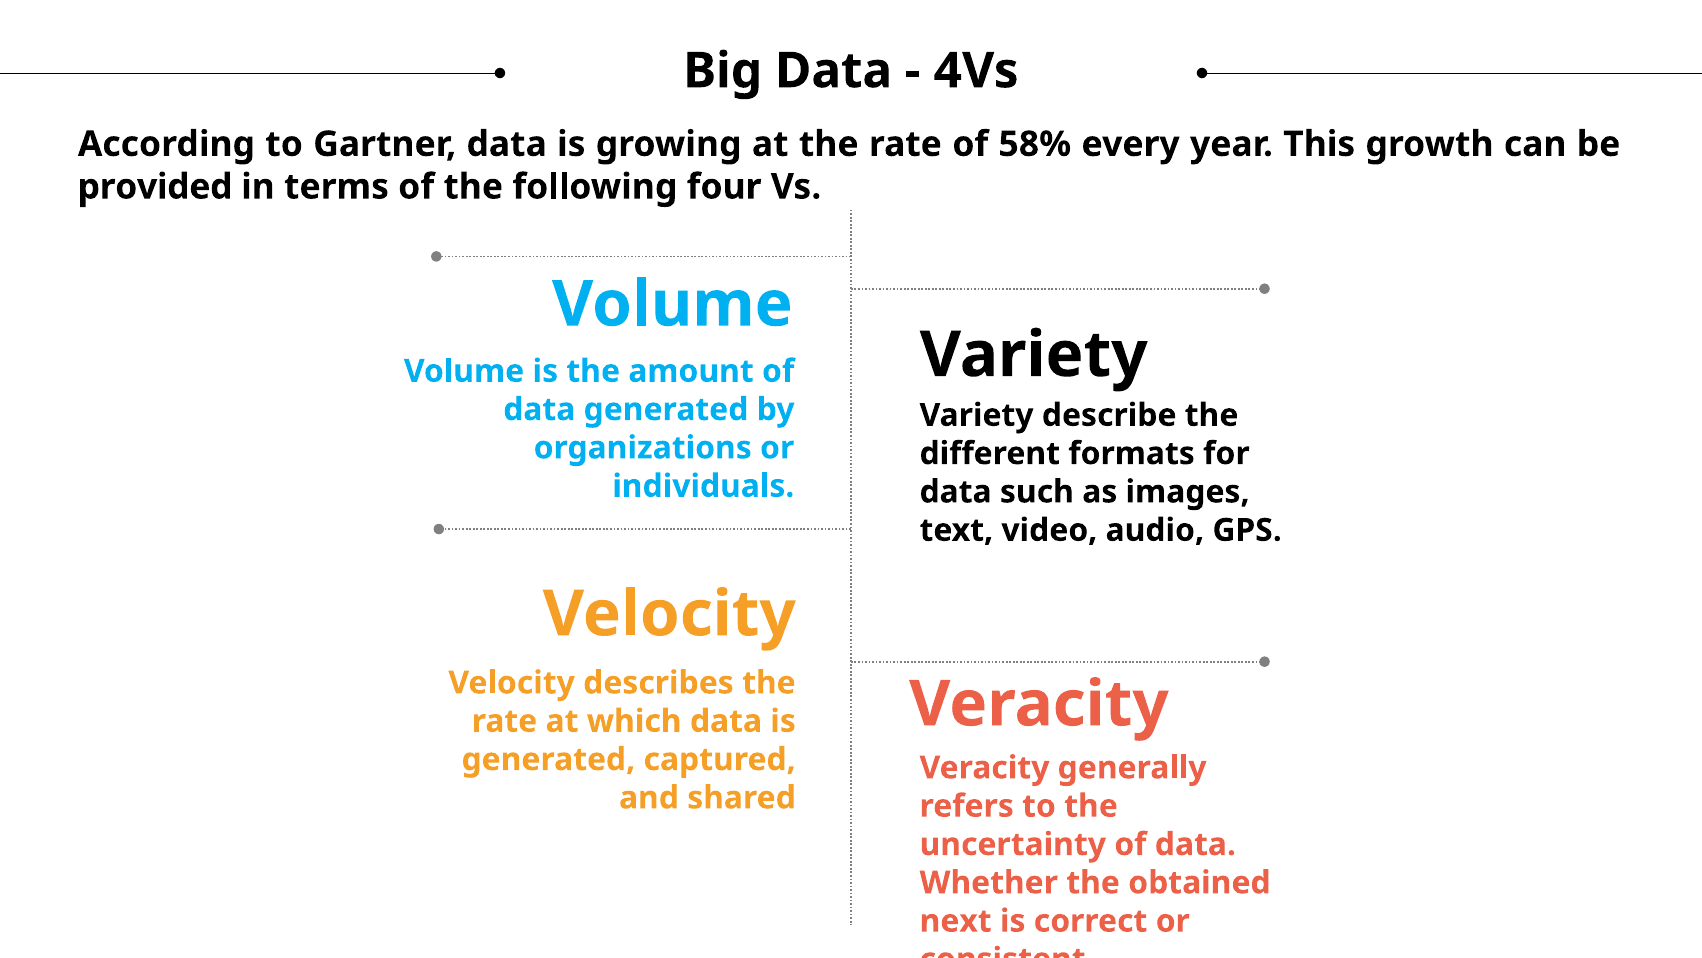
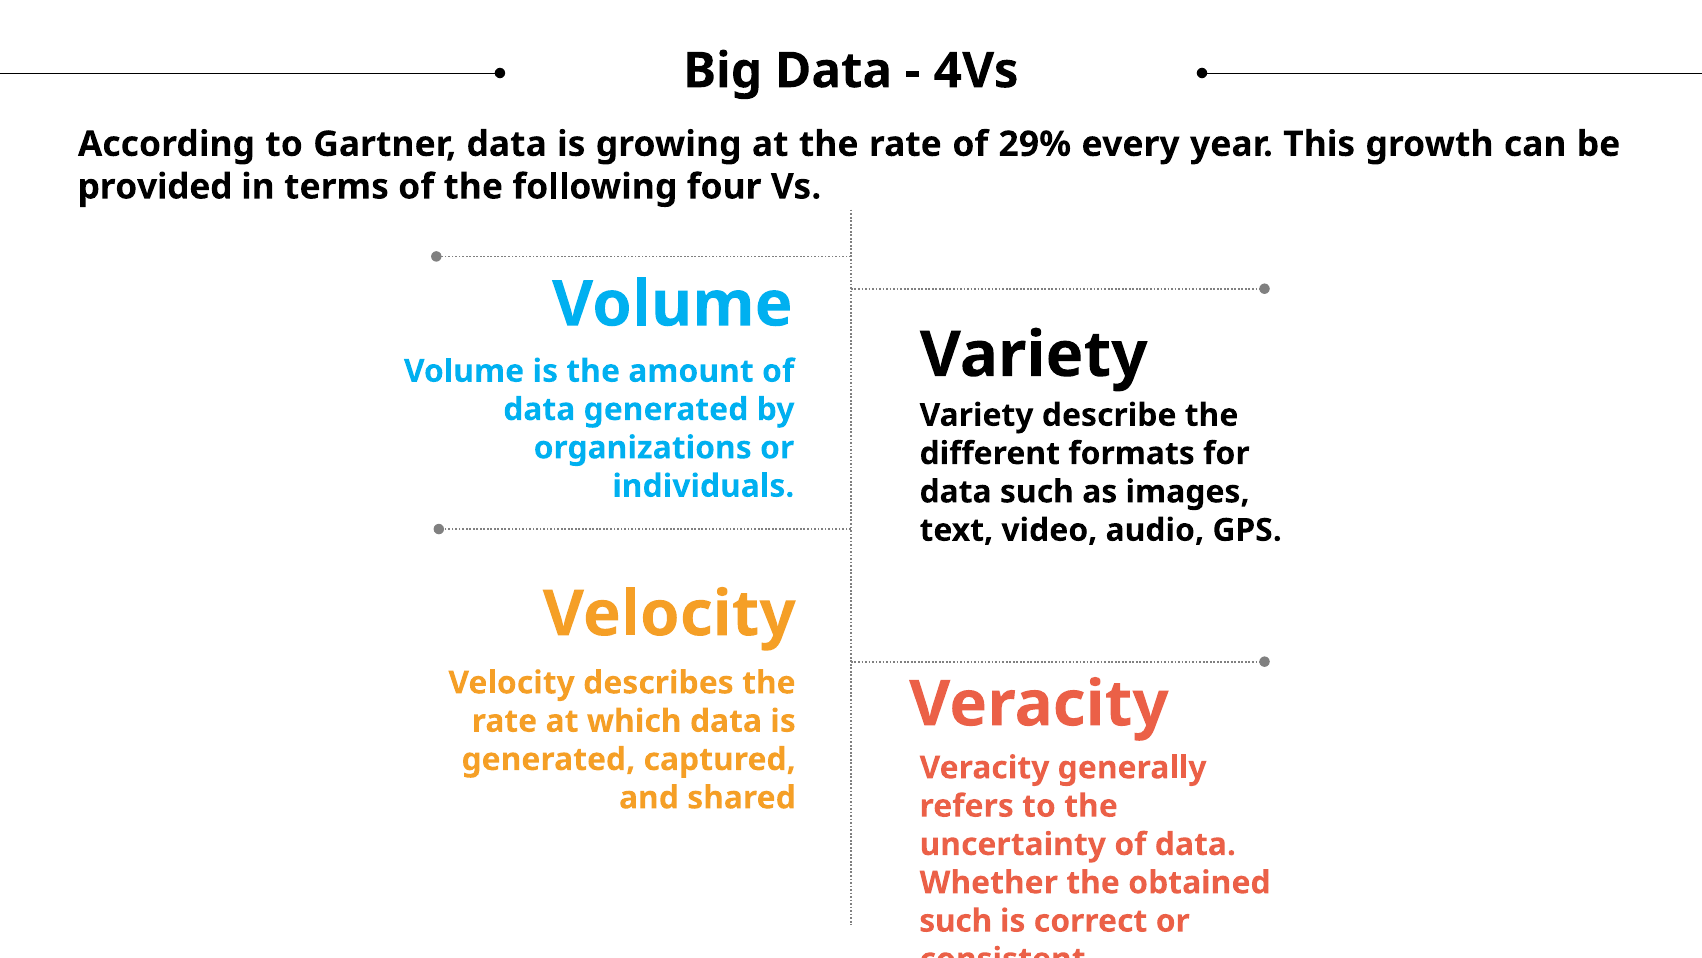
58%: 58% -> 29% (1035, 144)
next: next -> such (956, 921)
